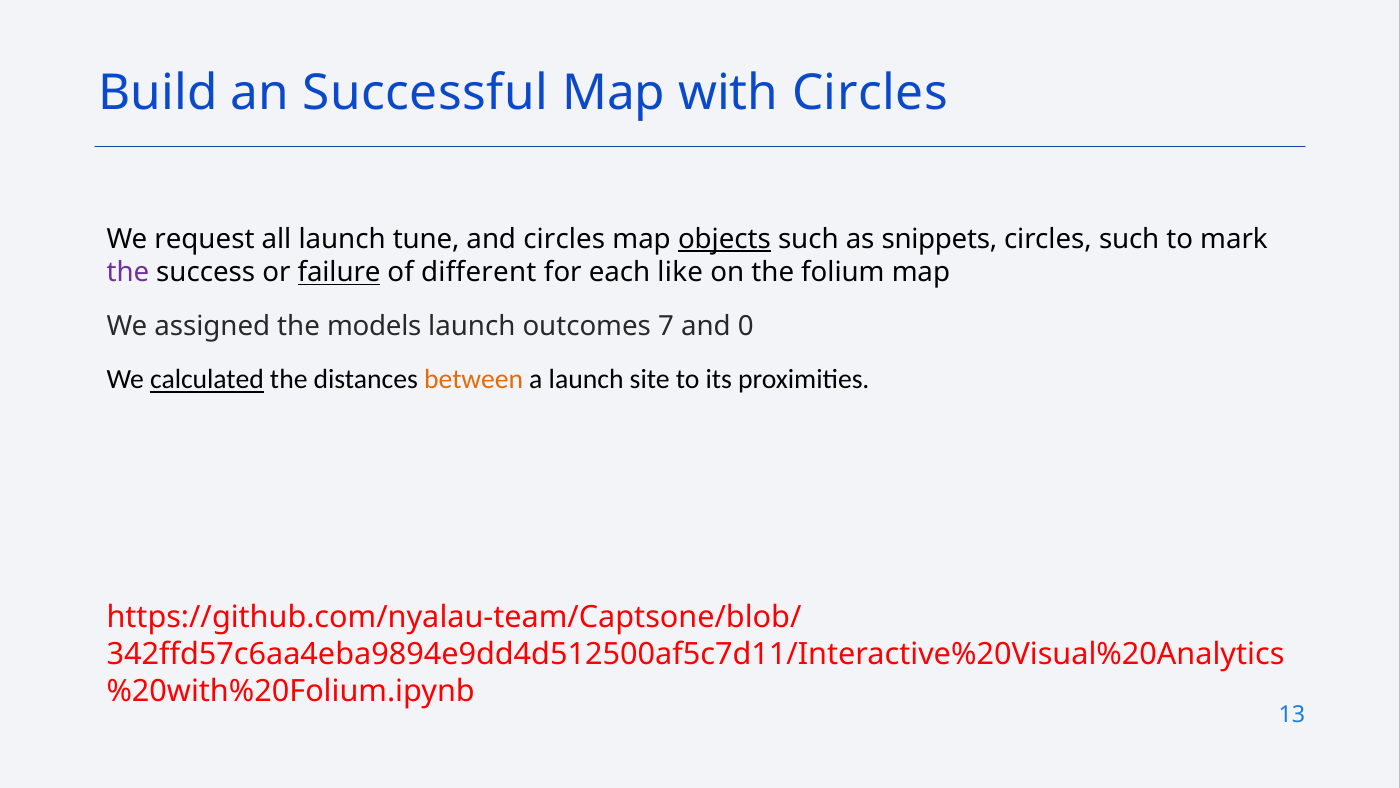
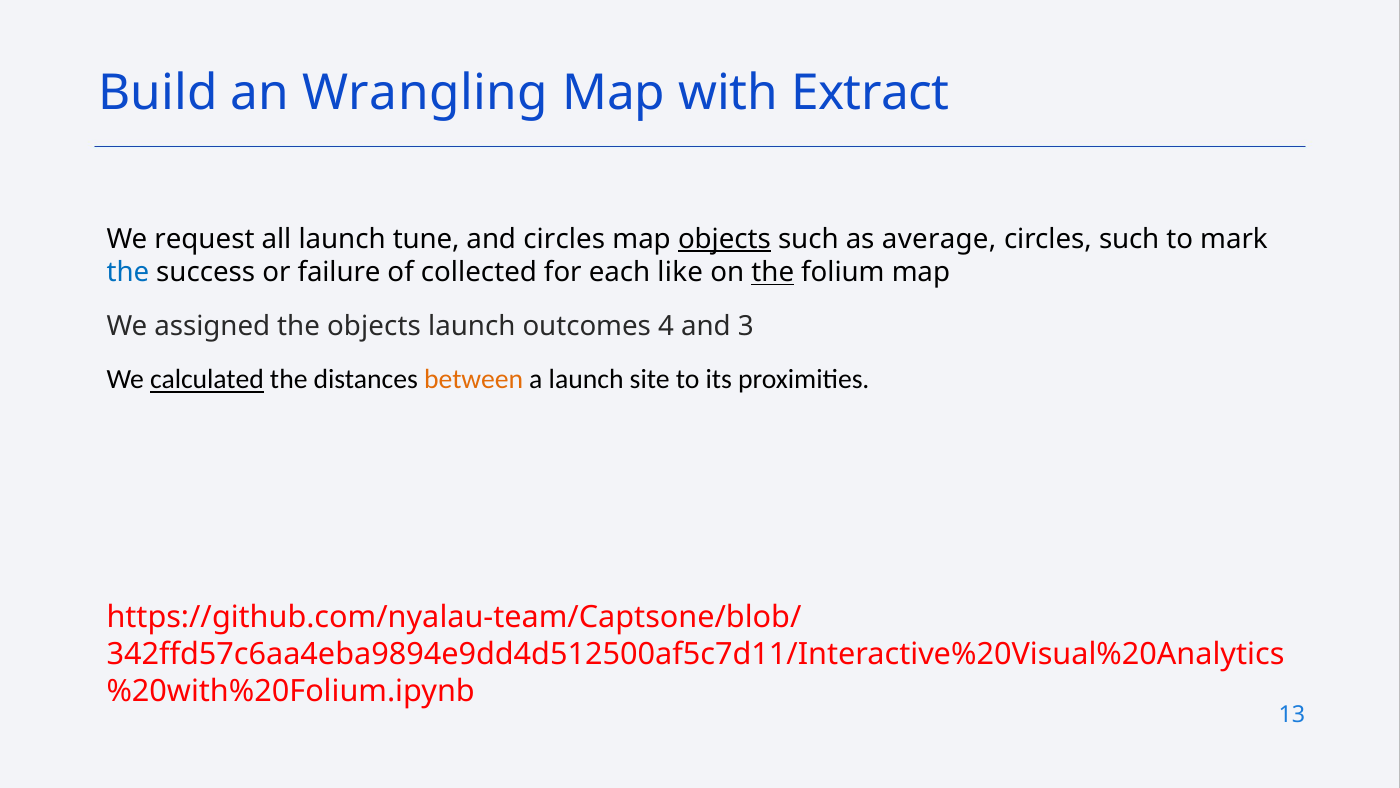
Successful: Successful -> Wrangling (425, 94)
with Circles: Circles -> Extract (871, 94)
snippets: snippets -> average (939, 239)
the colour: purple -> blue (128, 272)
failure underline: present -> none (339, 272)
different: different -> collected (479, 272)
the underline: none -> present (773, 272)
the models: models -> objects (374, 326)
7: 7 -> 4 (666, 326)
0: 0 -> 3 (746, 326)
